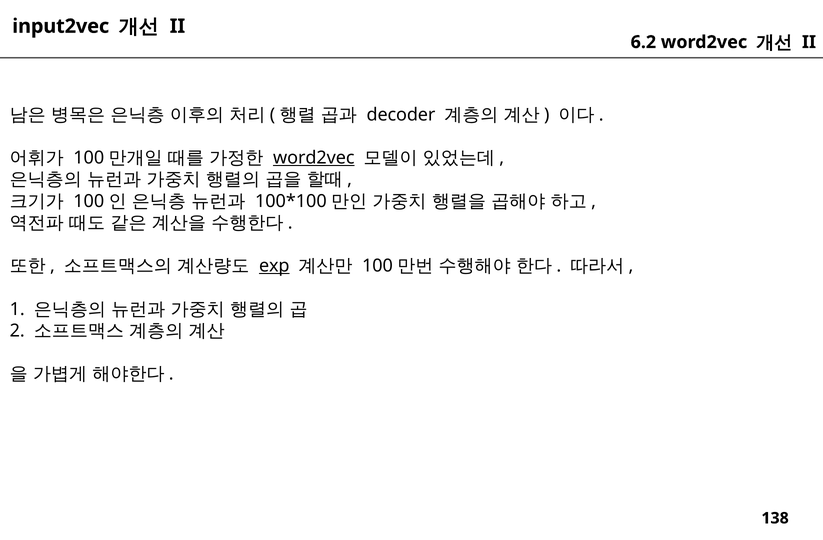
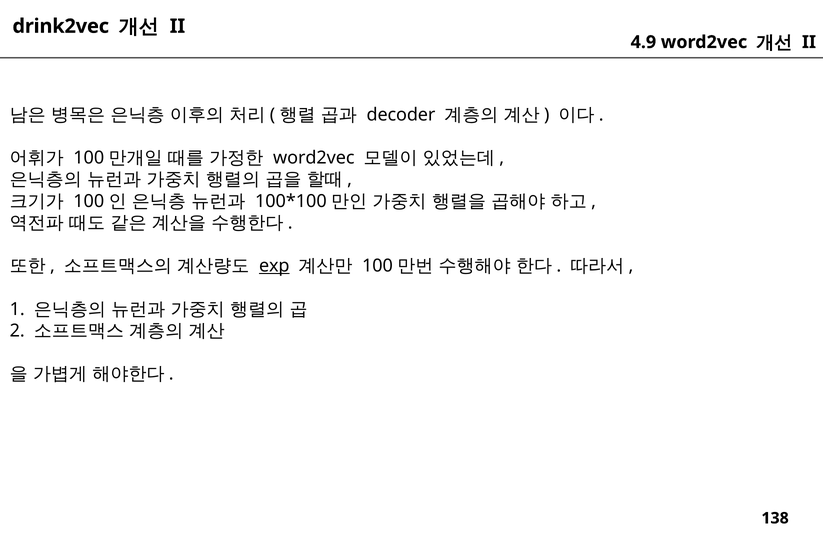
input2vec: input2vec -> drink2vec (61, 26)
6.2: 6.2 -> 4.9 (643, 42)
word2vec underline: present -> none (314, 158)
